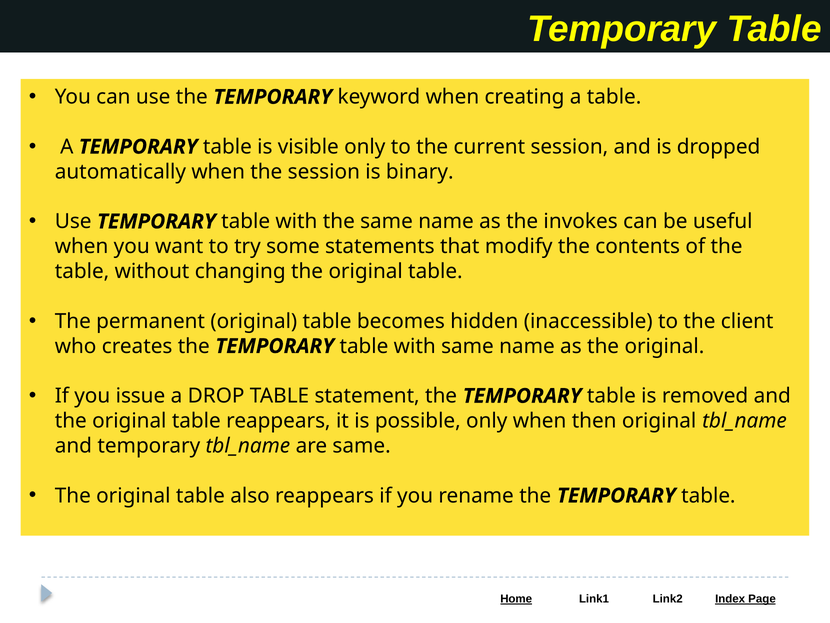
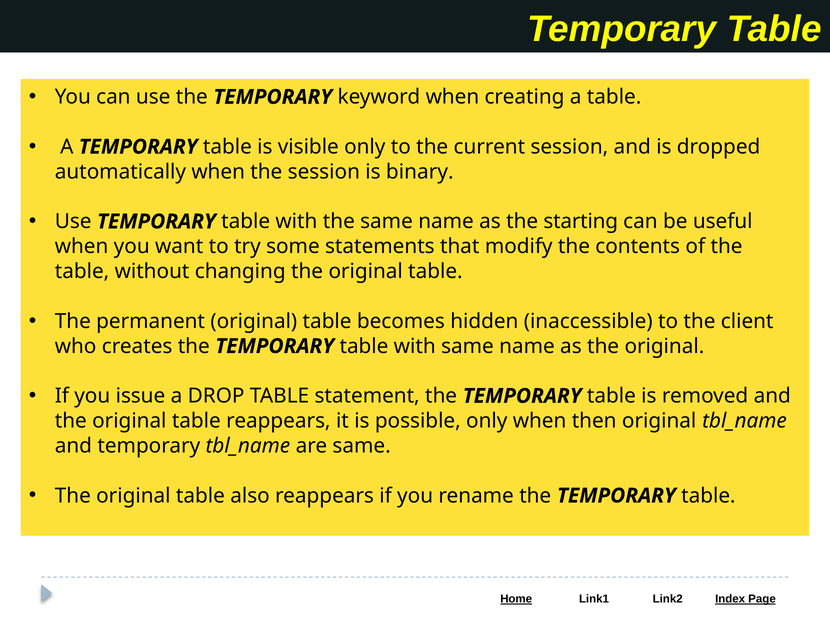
invokes: invokes -> starting (581, 221)
